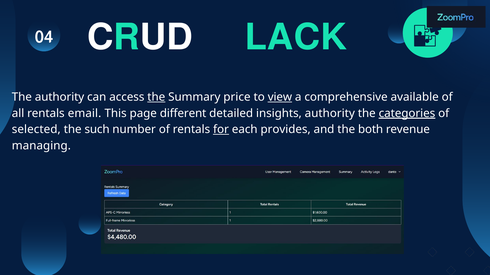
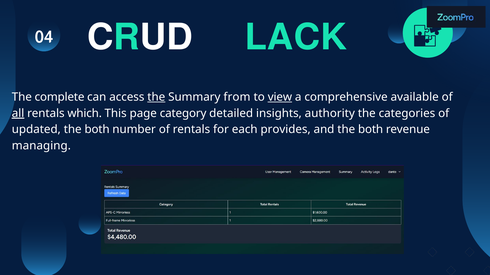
The authority: authority -> complete (60, 97)
price: price -> from (237, 97)
all underline: none -> present (18, 113)
email: email -> which (85, 113)
different: different -> category (183, 113)
categories underline: present -> none (407, 113)
selected: selected -> updated (36, 130)
such: such -> both (97, 130)
for underline: present -> none (221, 130)
